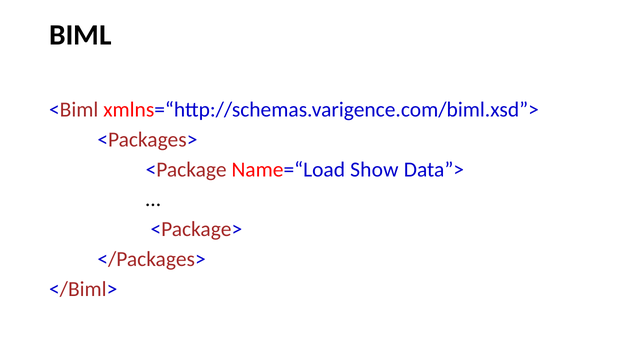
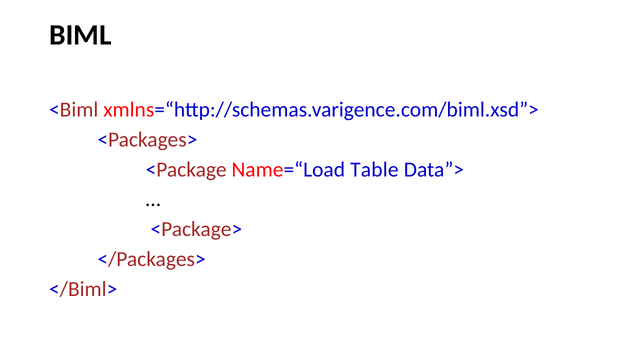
Show: Show -> Table (374, 170)
